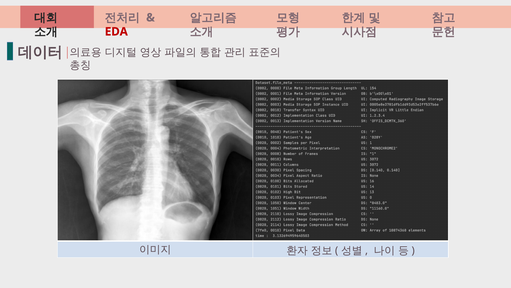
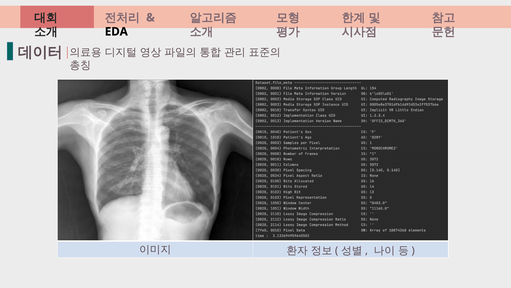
EDA colour: red -> black (116, 32)
